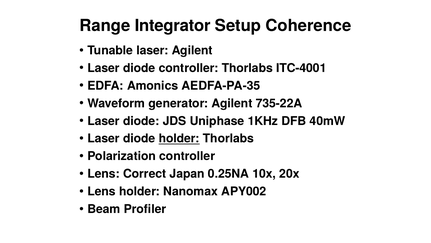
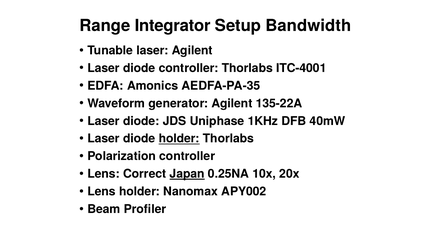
Coherence: Coherence -> Bandwidth (308, 26)
735-22A: 735-22A -> 135-22A (279, 103)
Japan underline: none -> present (187, 174)
